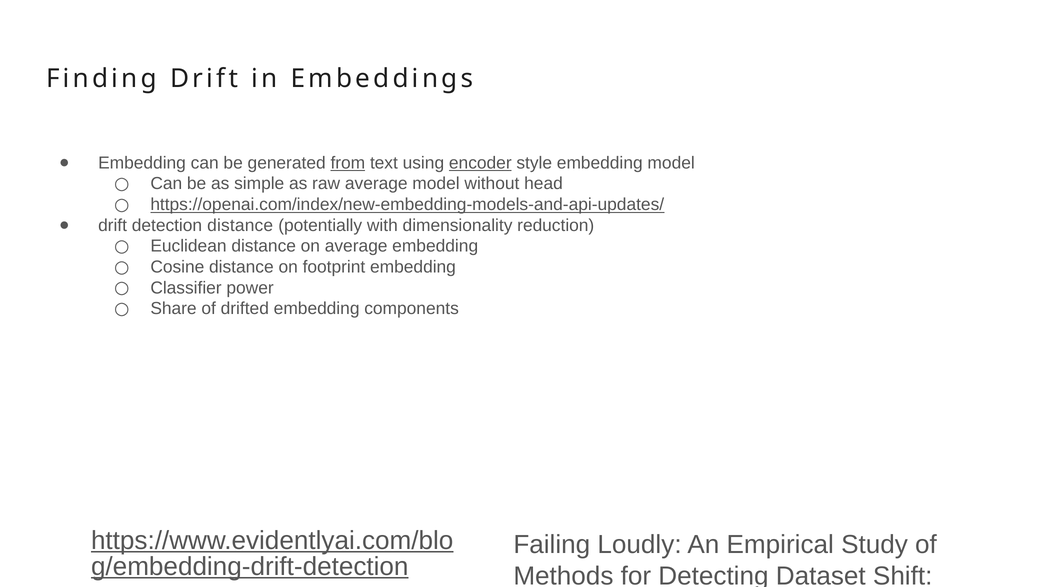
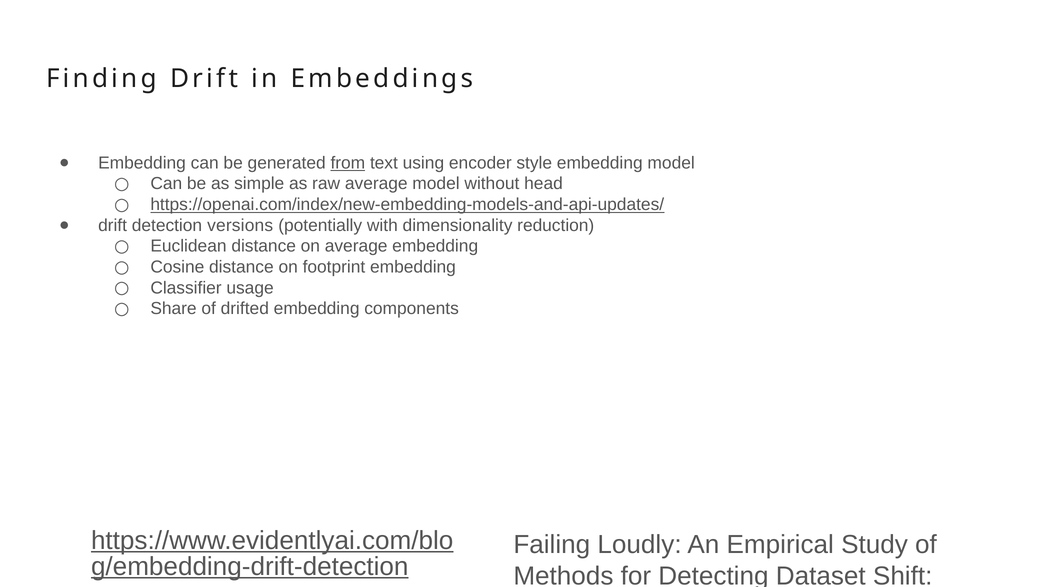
encoder underline: present -> none (480, 163)
detection distance: distance -> versions (240, 225)
power: power -> usage (250, 288)
